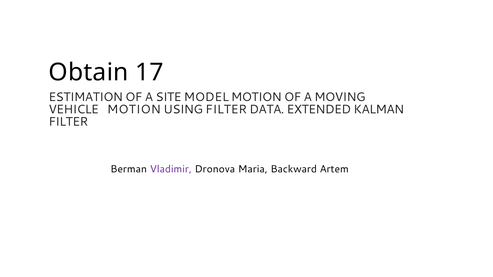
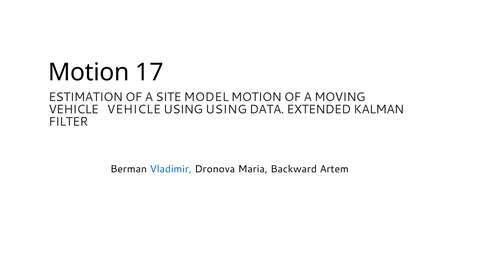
Obtain: Obtain -> Motion (89, 73)
VEHICLE MOTION: MOTION -> VEHICLE (134, 109)
USING FILTER: FILTER -> USING (226, 109)
Vladimir colour: purple -> blue (171, 169)
